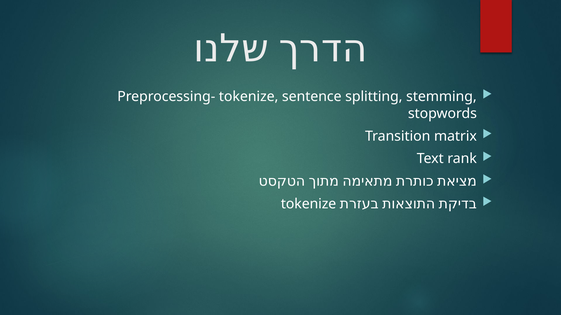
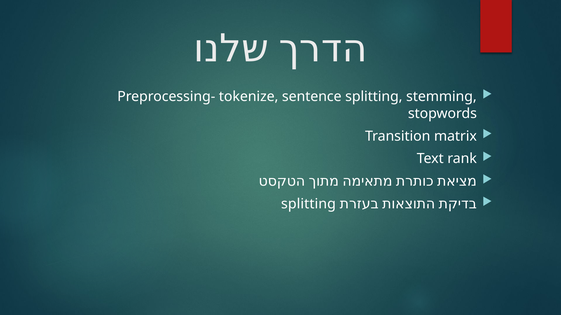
tokenize: tokenize -> splitting (308, 204)
